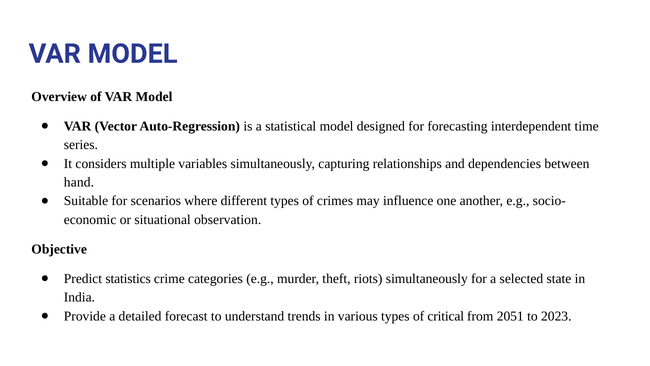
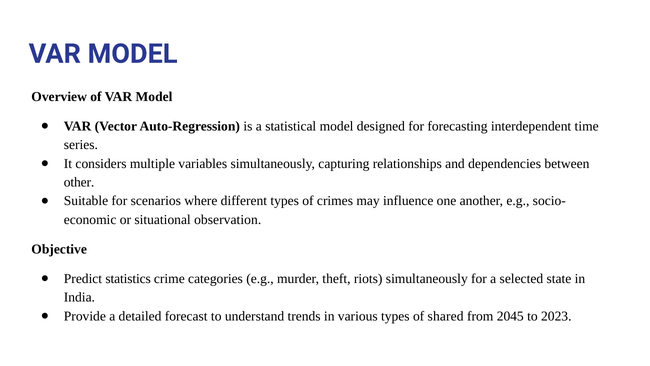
hand: hand -> other (79, 182)
critical: critical -> shared (446, 316)
2051: 2051 -> 2045 (510, 316)
